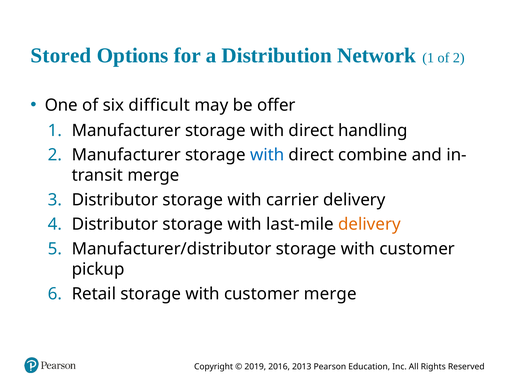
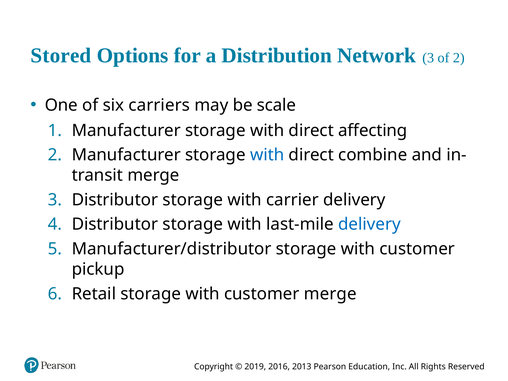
Network 1: 1 -> 3 (428, 58)
difficult: difficult -> carriers (159, 105)
offer: offer -> scale (276, 105)
handling: handling -> affecting (373, 130)
delivery colour: orange -> blue (369, 224)
